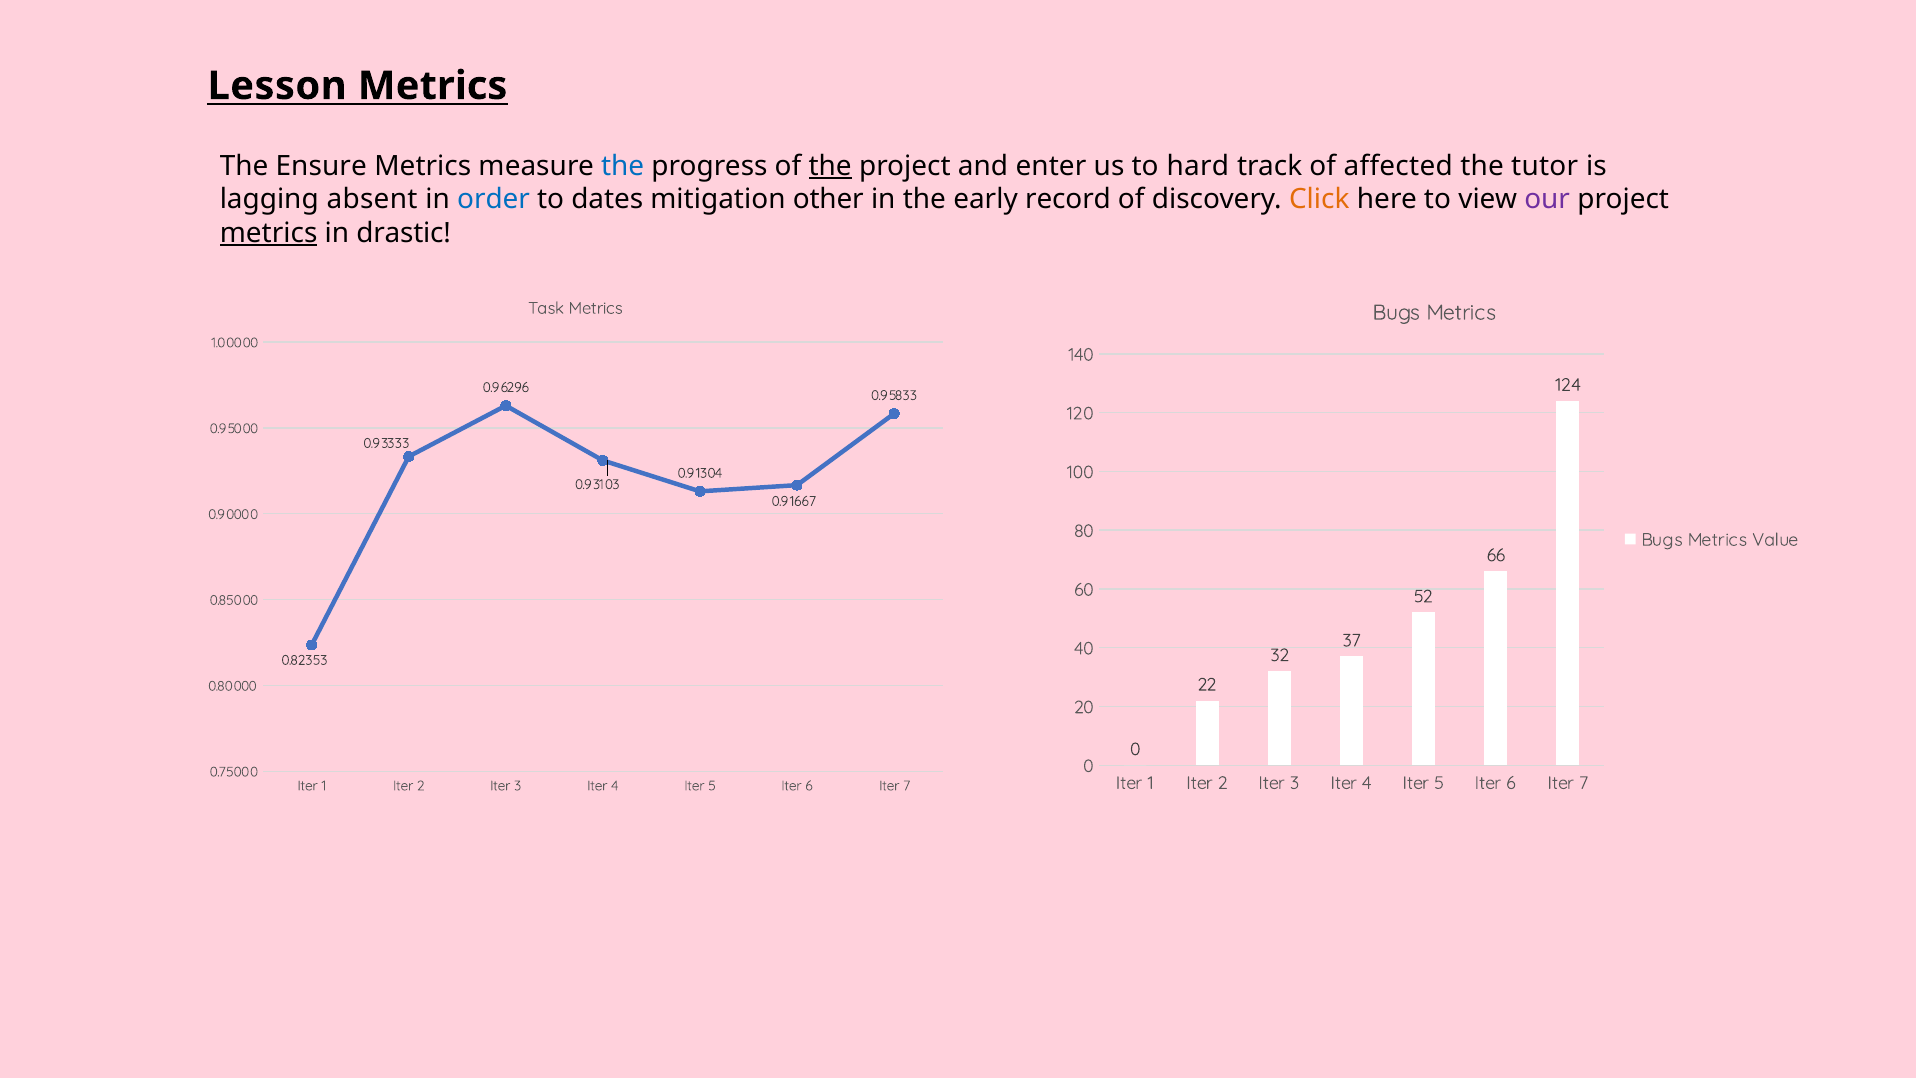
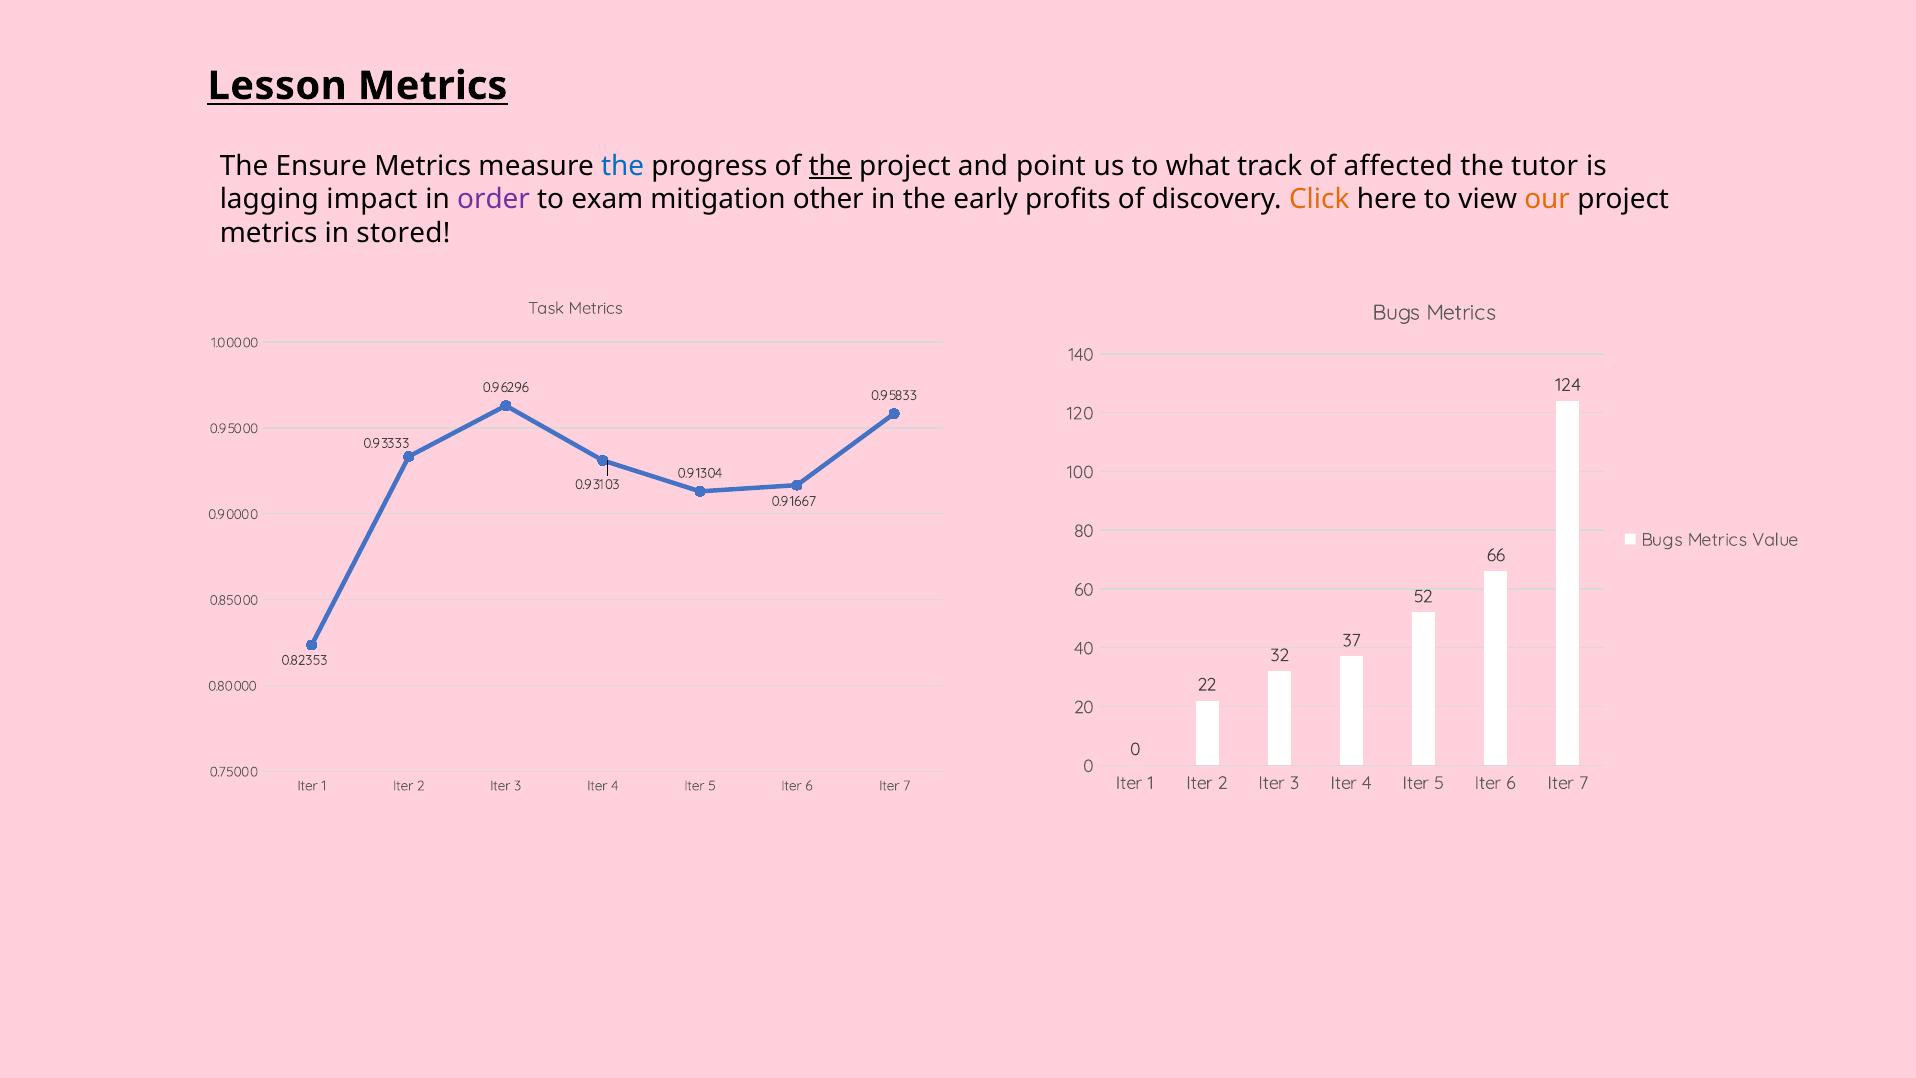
enter: enter -> point (1051, 166)
hard: hard -> what (1198, 166)
absent: absent -> impact (372, 199)
order colour: blue -> purple (494, 199)
dates: dates -> exam (607, 199)
record: record -> profits (1068, 199)
our colour: purple -> orange (1547, 199)
metrics underline: present -> none (269, 233)
drastic: drastic -> stored (403, 233)
